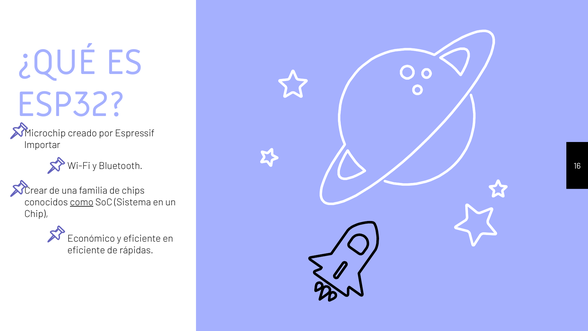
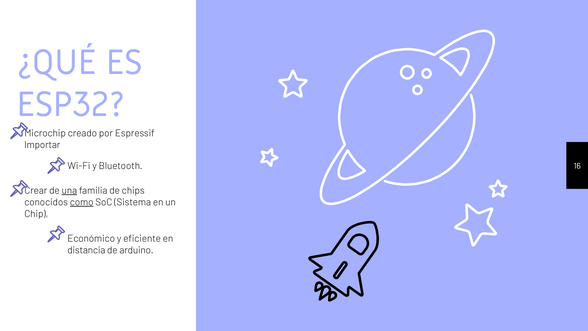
una underline: none -> present (69, 190)
eficiente: eficiente -> distancia (86, 250)
rápidas: rápidas -> arduino (137, 250)
